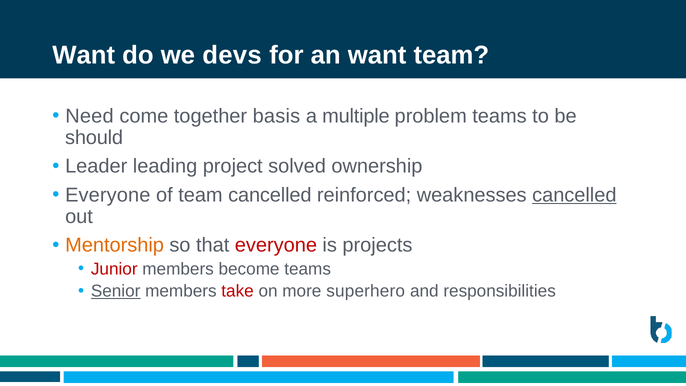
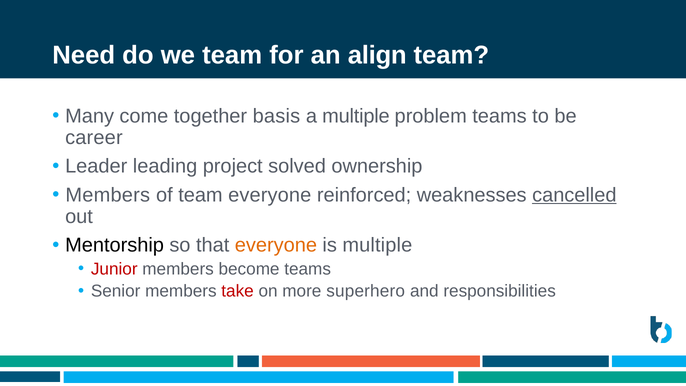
Want: Want -> Need (84, 55)
we devs: devs -> team (232, 55)
an want: want -> align (377, 55)
Need: Need -> Many (90, 116)
should: should -> career (94, 138)
Everyone: Everyone -> Members (108, 195)
team cancelled: cancelled -> everyone (270, 195)
Mentorship colour: orange -> black (115, 245)
everyone colour: red -> orange (276, 245)
is projects: projects -> multiple (377, 245)
Senior underline: present -> none (116, 291)
